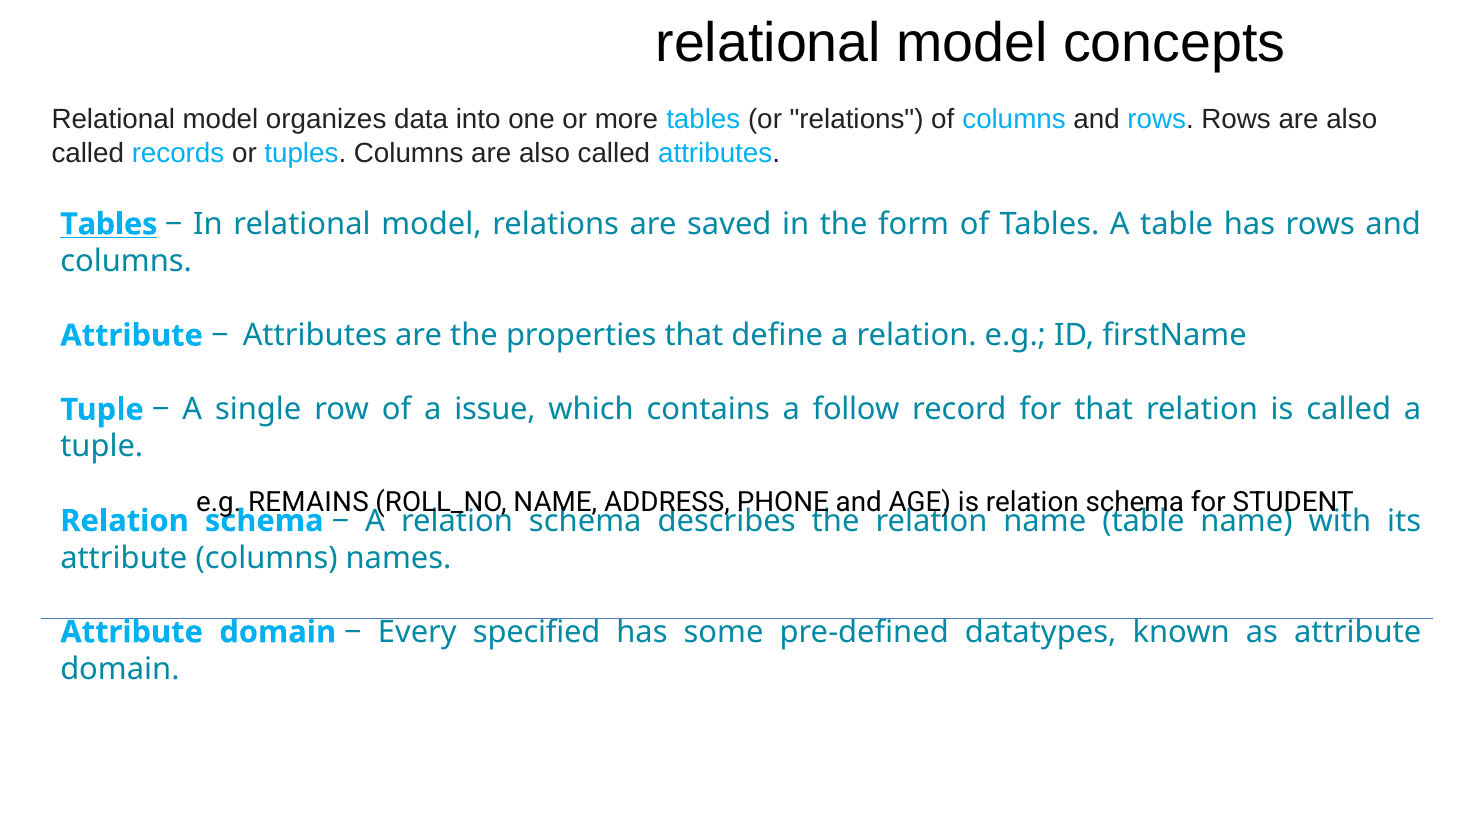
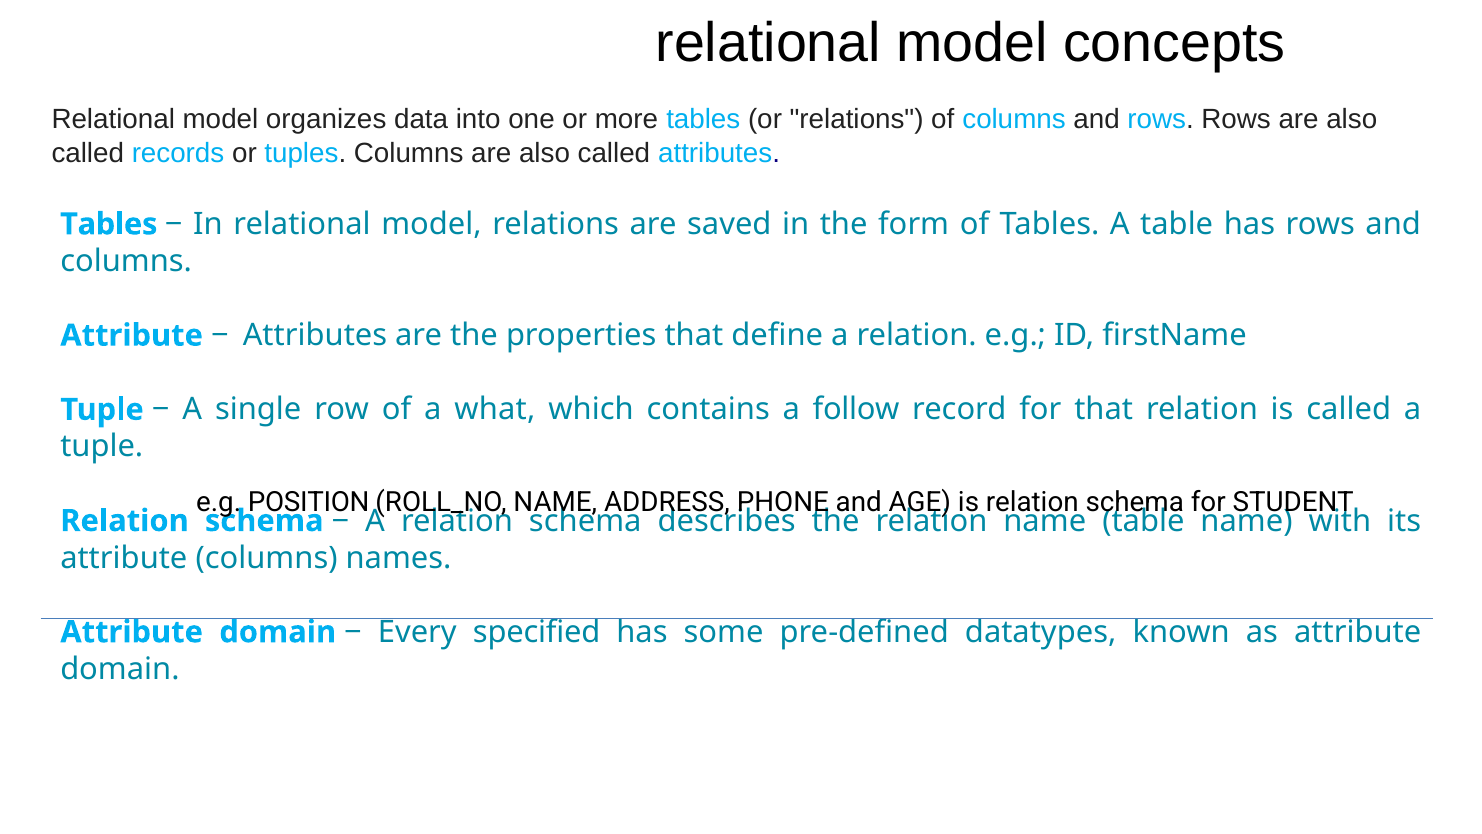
Tables underline: present -> none (109, 224)
issue: issue -> what (495, 410)
REMAINS: REMAINS -> POSITION (309, 502)
